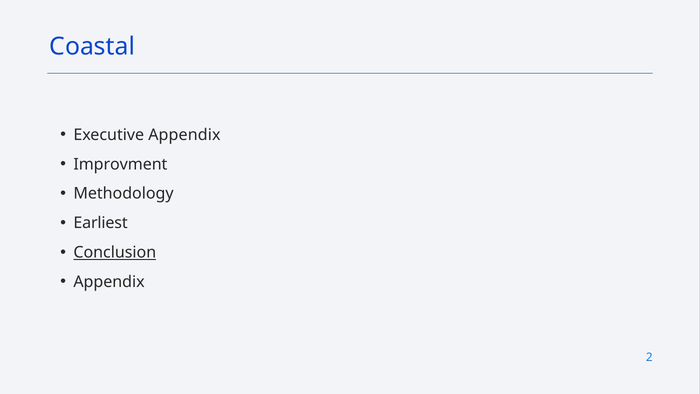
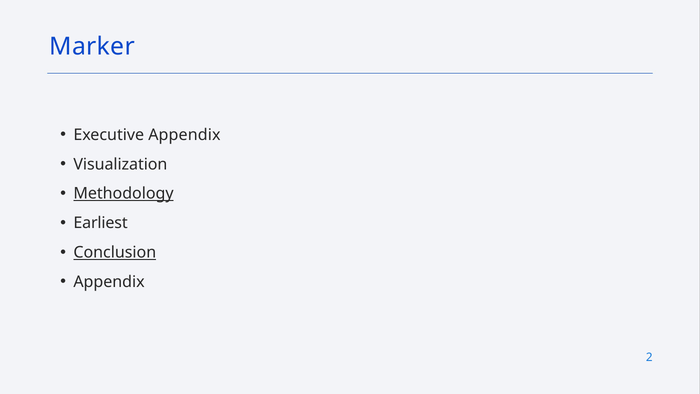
Coastal: Coastal -> Marker (92, 47)
Improvment: Improvment -> Visualization (120, 164)
Methodology underline: none -> present (124, 194)
